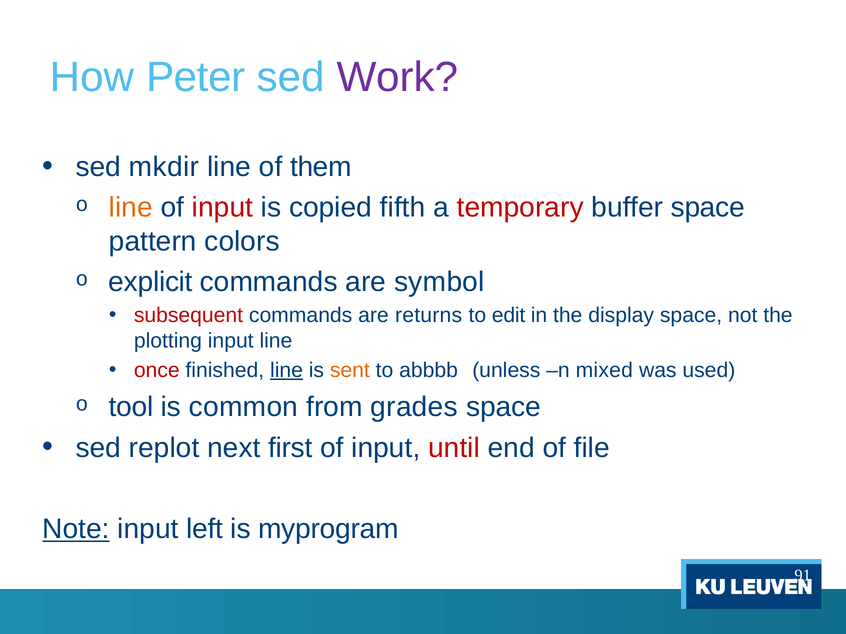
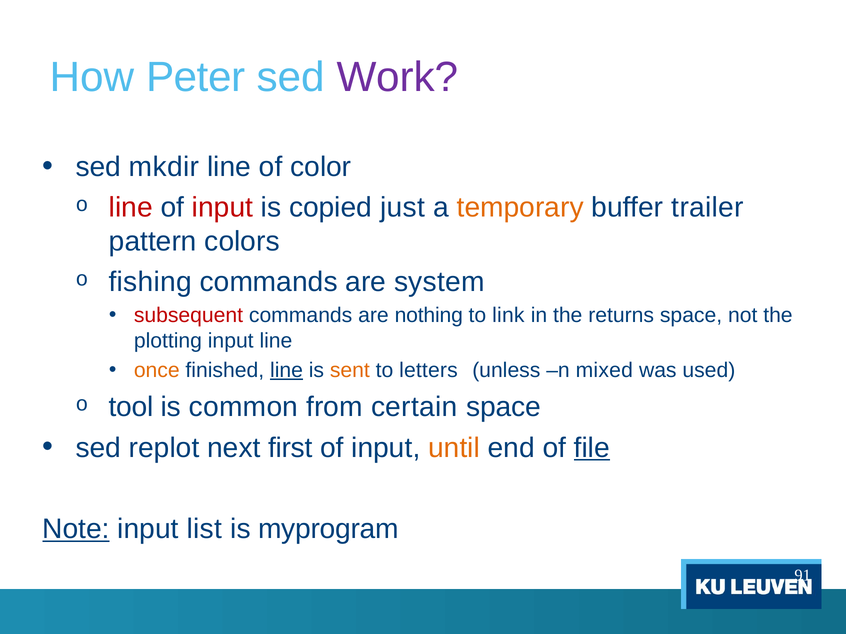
them: them -> color (321, 167)
line colour: orange -> red (131, 208)
fifth: fifth -> just (403, 208)
temporary colour: red -> orange (520, 208)
buffer space: space -> trailer (708, 208)
explicit: explicit -> fishing (150, 282)
symbol: symbol -> system (439, 282)
returns: returns -> nothing (429, 315)
edit: edit -> link (508, 315)
display: display -> returns (621, 315)
once colour: red -> orange (157, 370)
abbbb: abbbb -> letters (428, 370)
grades: grades -> certain (414, 407)
until colour: red -> orange (454, 448)
file underline: none -> present (592, 448)
left: left -> list (204, 529)
